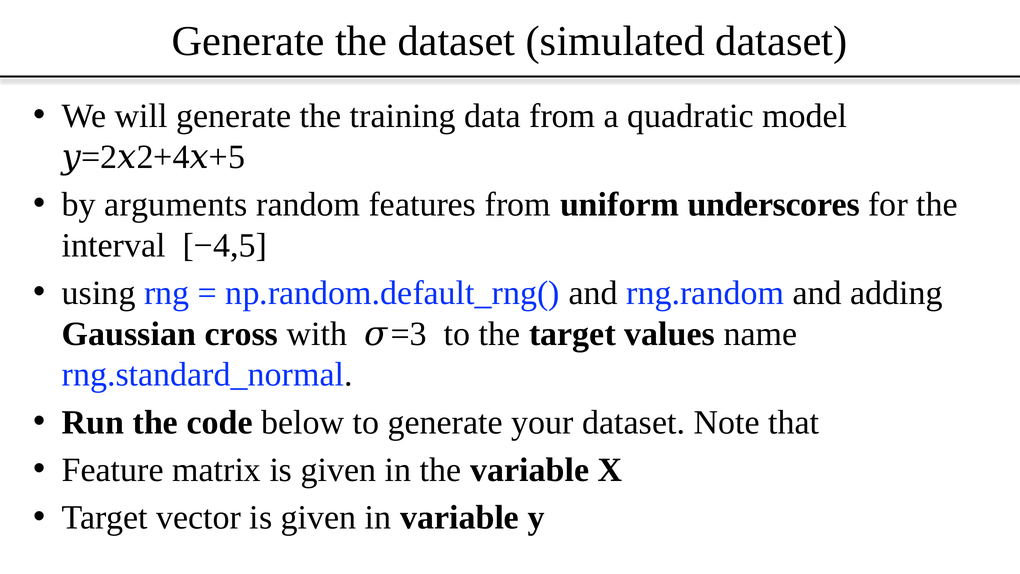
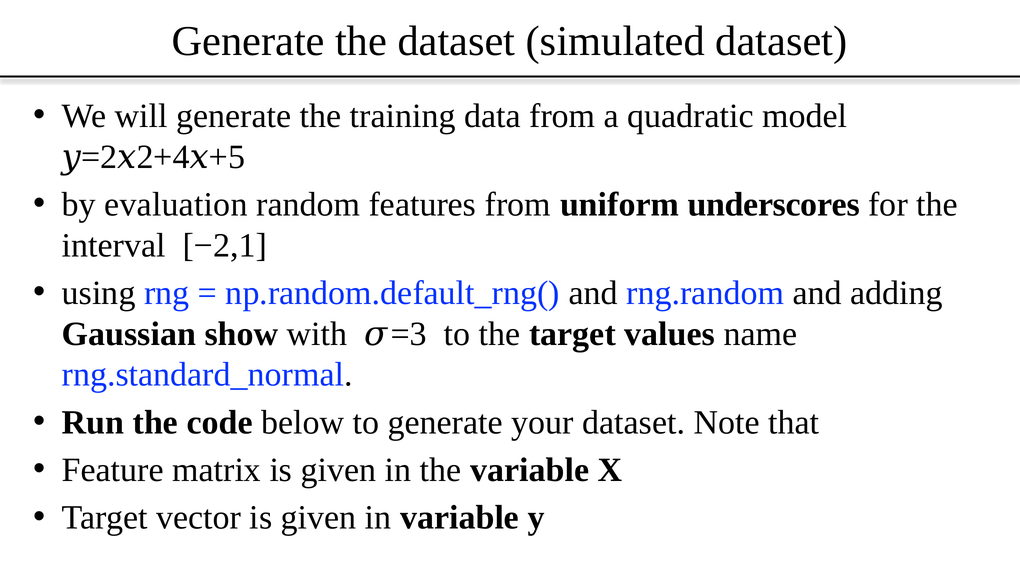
arguments: arguments -> evaluation (176, 204)
−4,5: −4,5 -> −2,1 (225, 245)
cross: cross -> show (241, 334)
